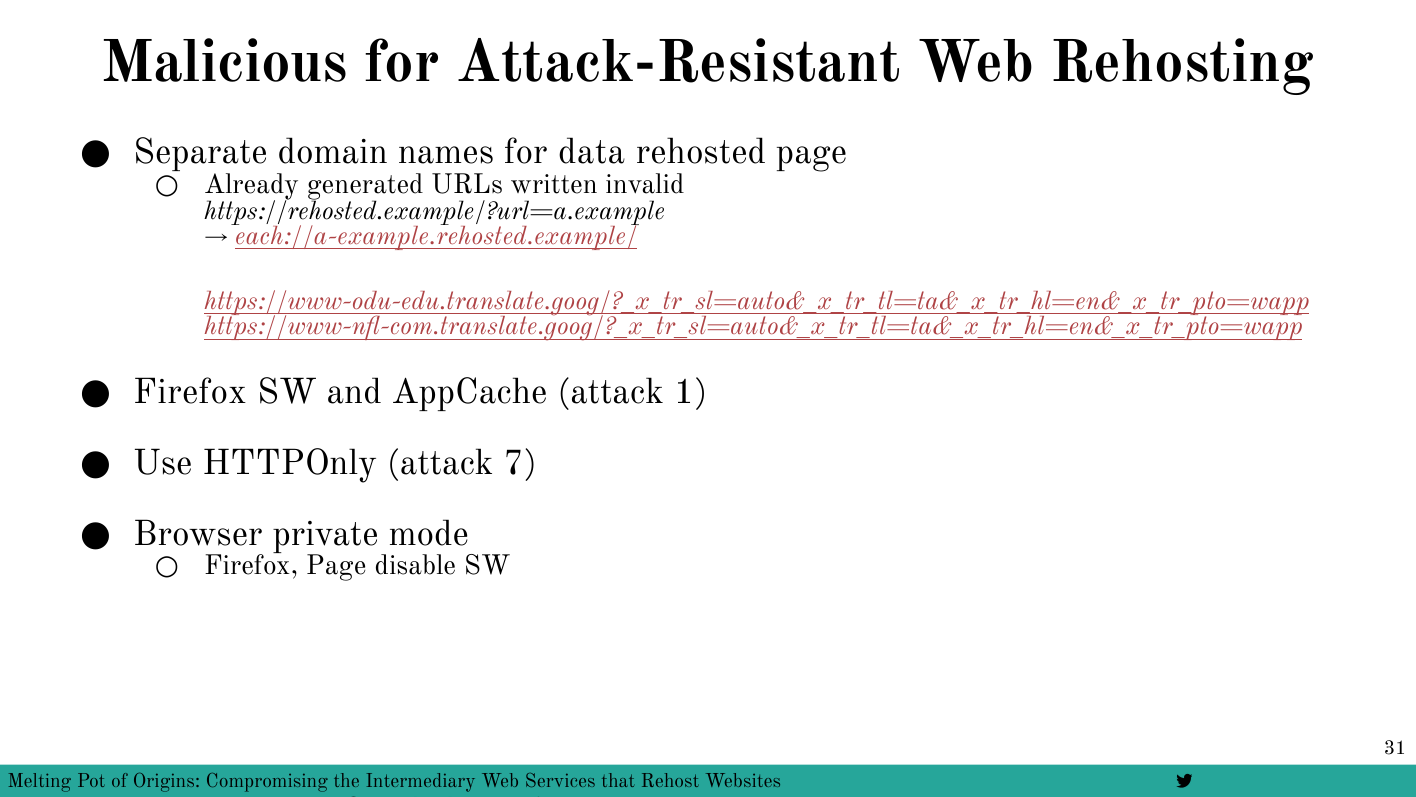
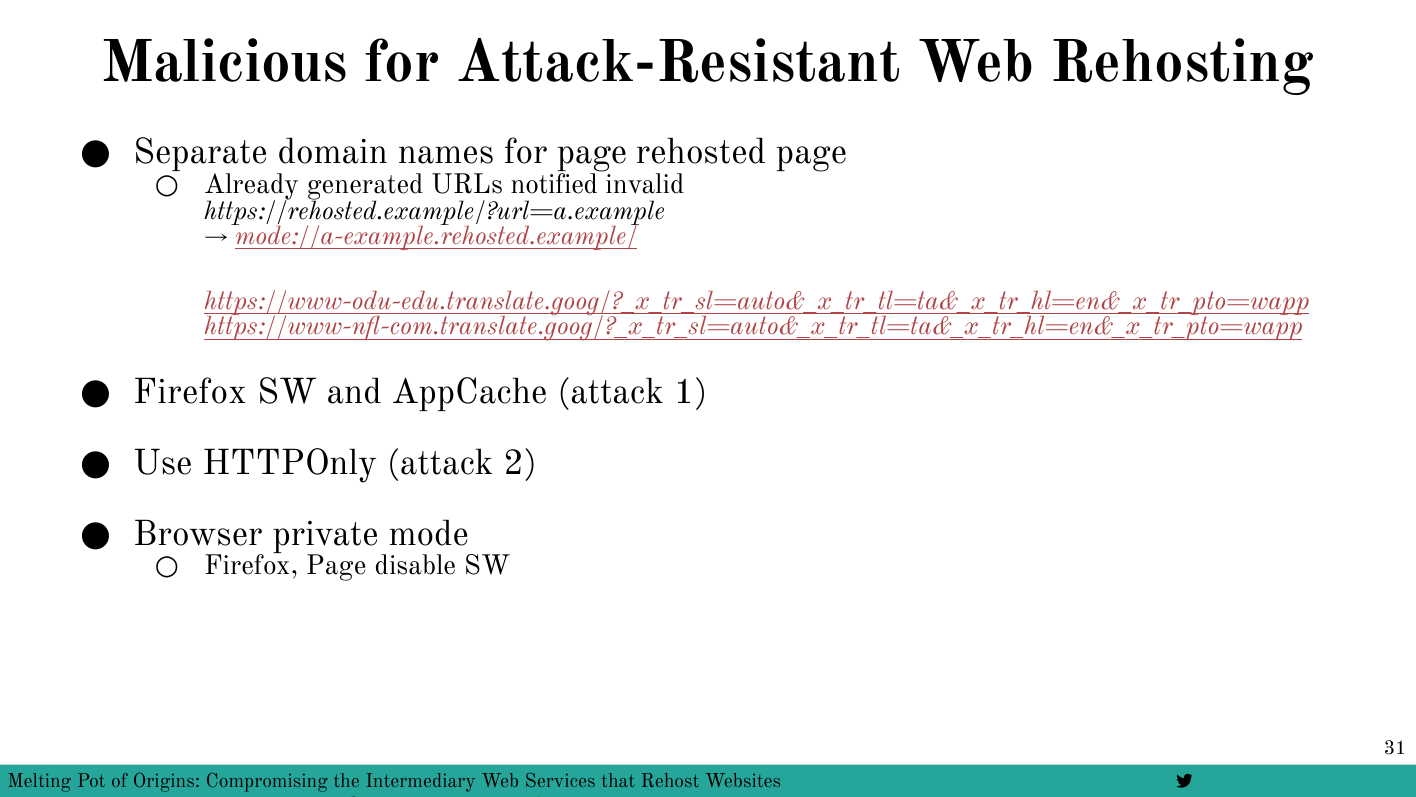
for data: data -> page (592, 152)
written: written -> notified (554, 184)
each://a-example.rehosted.example/: each://a-example.rehosted.example/ -> mode://a-example.rehosted.example/ (436, 236)
7: 7 -> 2 (520, 462)
